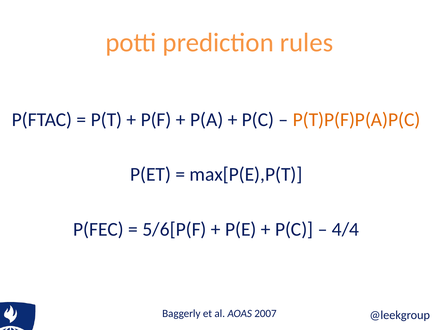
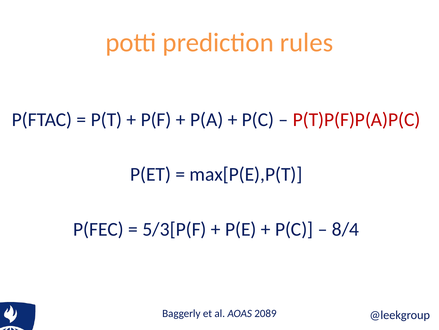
P(T)P(F)P(A)P(C colour: orange -> red (357, 119)
5/6[P(F: 5/6[P(F -> 5/3[P(F (174, 229)
4/4: 4/4 -> 8/4 (345, 229)
2007: 2007 -> 2089 (265, 313)
